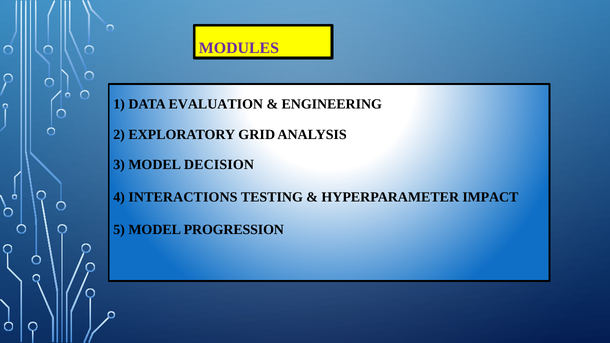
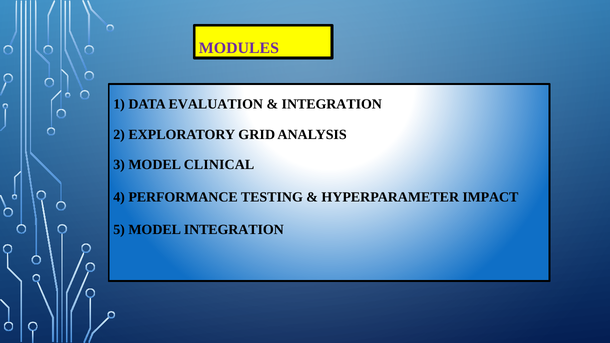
ENGINEERING: ENGINEERING -> INTEGRATION (332, 104)
DECISION: DECISION -> CLINICAL (219, 165)
INTERACTIONS: INTERACTIONS -> PERFORMANCE (183, 197)
MODEL PROGRESSION: PROGRESSION -> INTEGRATION (234, 230)
